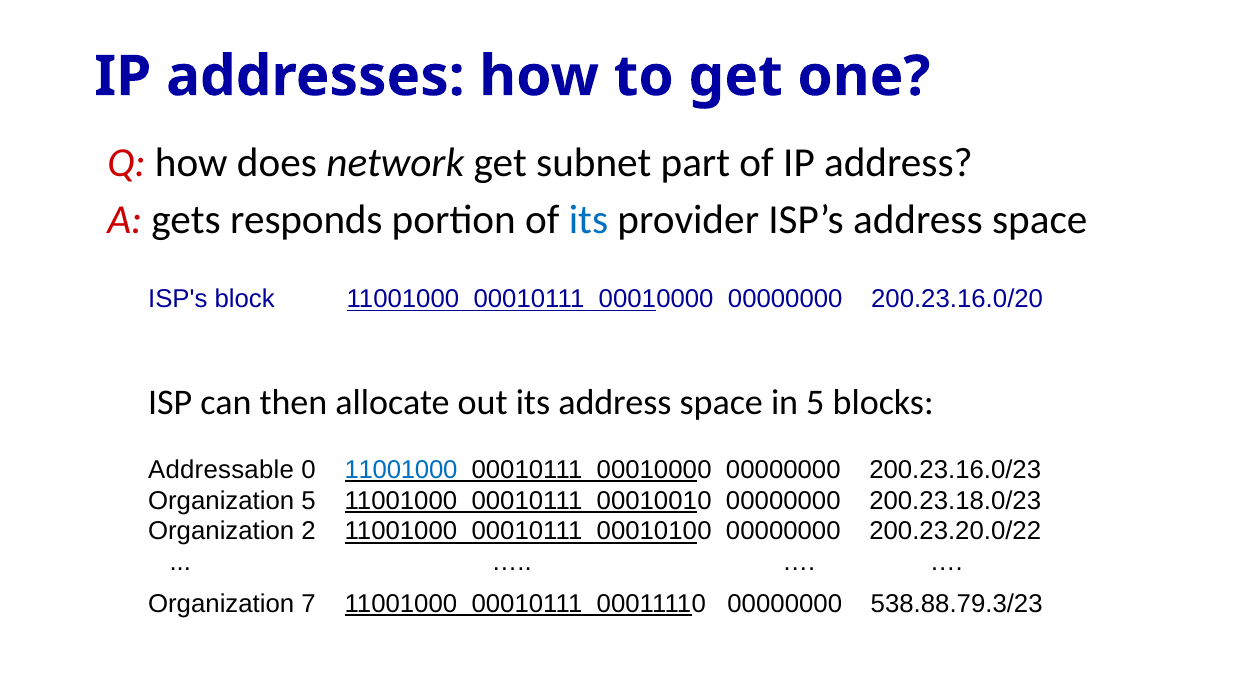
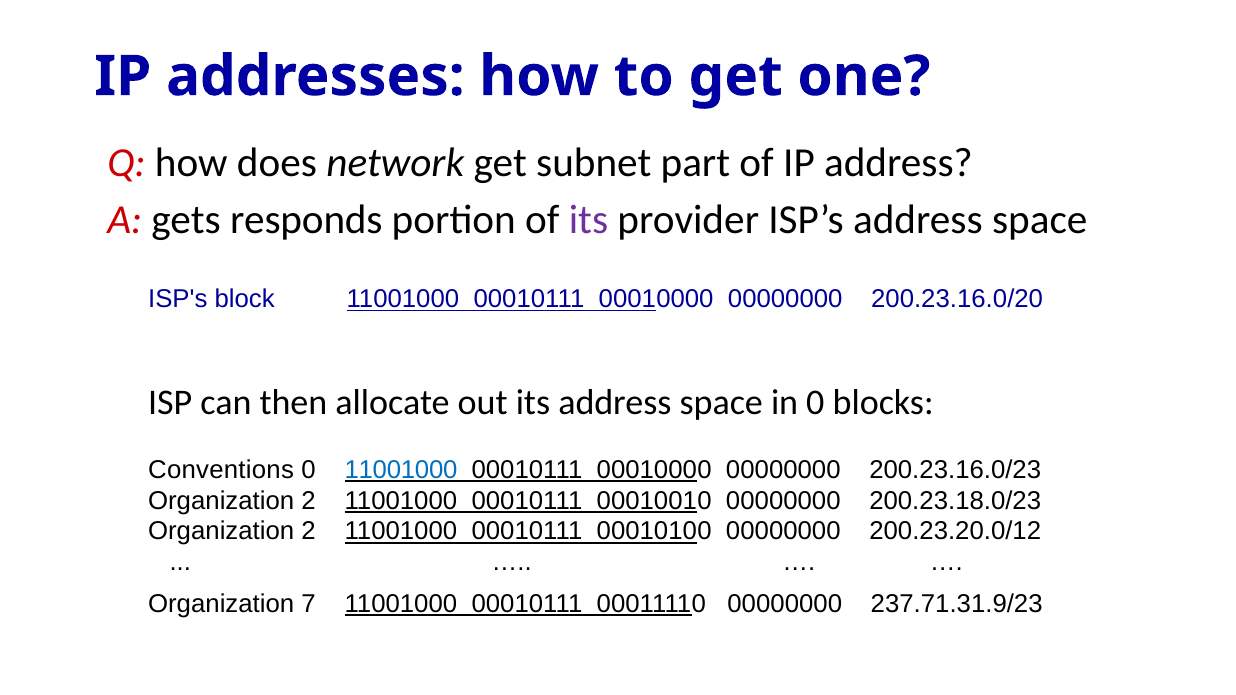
its colour: blue -> purple (588, 220)
in 5: 5 -> 0 (815, 403)
Addressable: Addressable -> Conventions (221, 470)
5: 5 -> 2 (309, 501)
200.23.20.0/22: 200.23.20.0/22 -> 200.23.20.0/12 (955, 532)
538.88.79.3/23: 538.88.79.3/23 -> 237.71.31.9/23 (957, 604)
